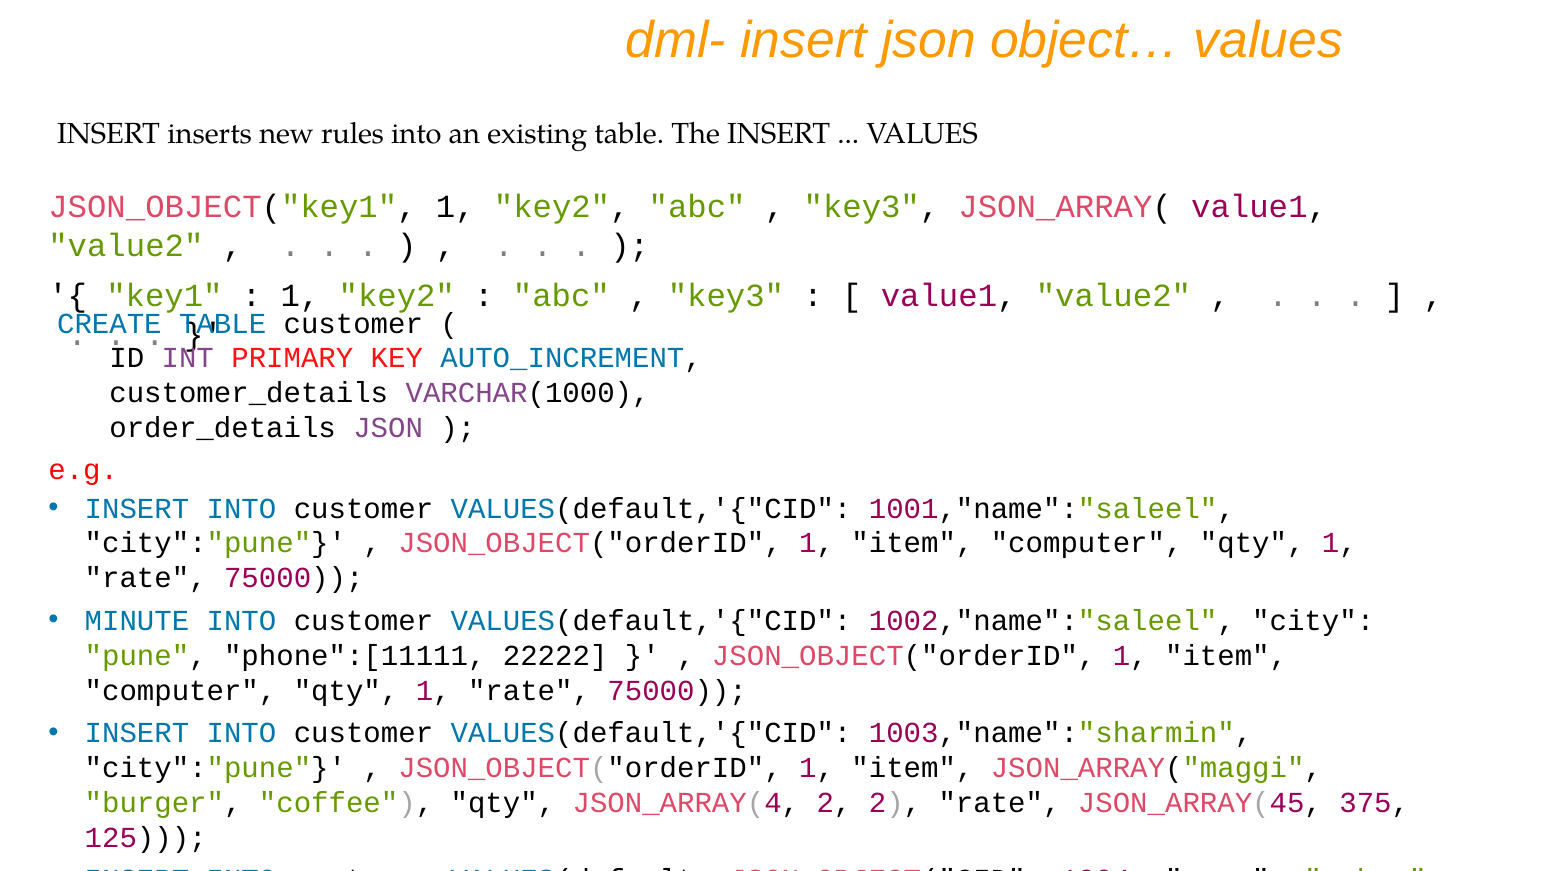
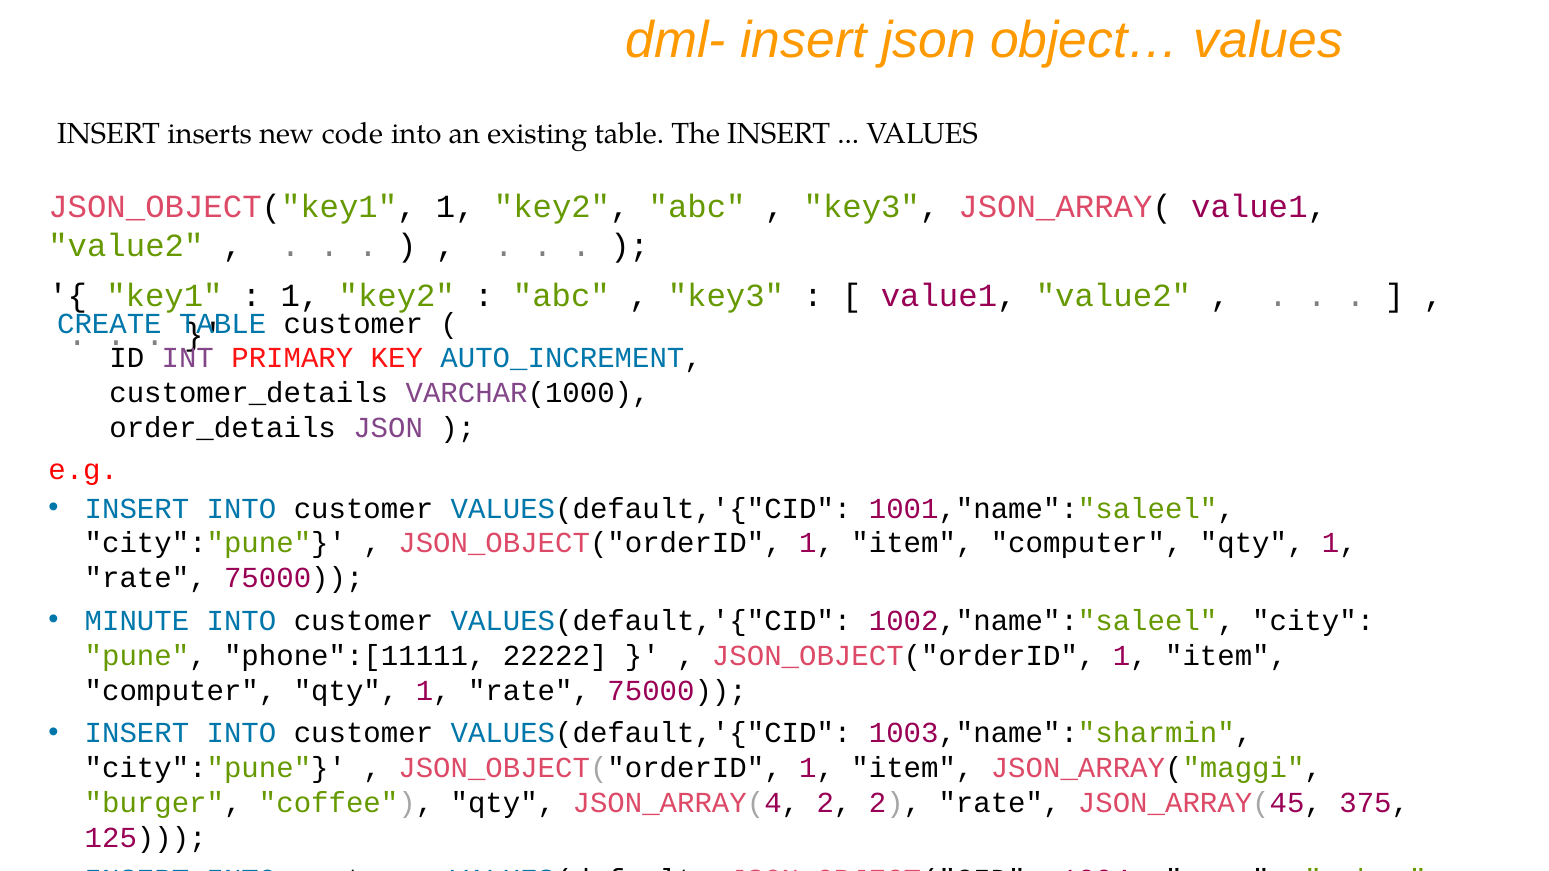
rules: rules -> code (352, 134)
